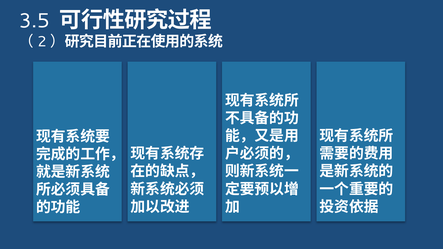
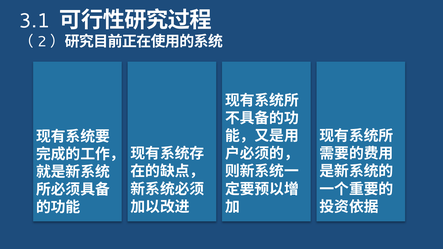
3.5: 3.5 -> 3.1 (34, 21)
